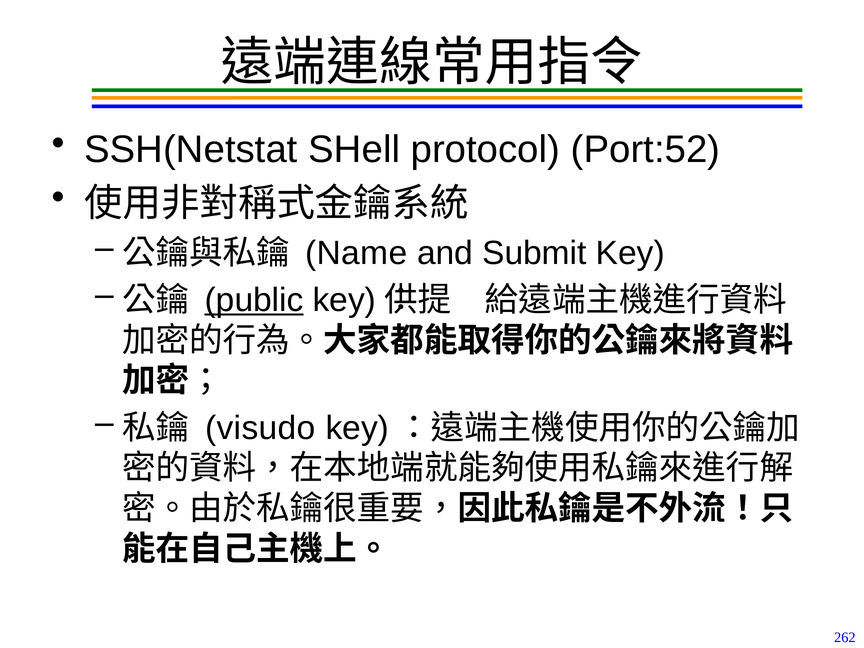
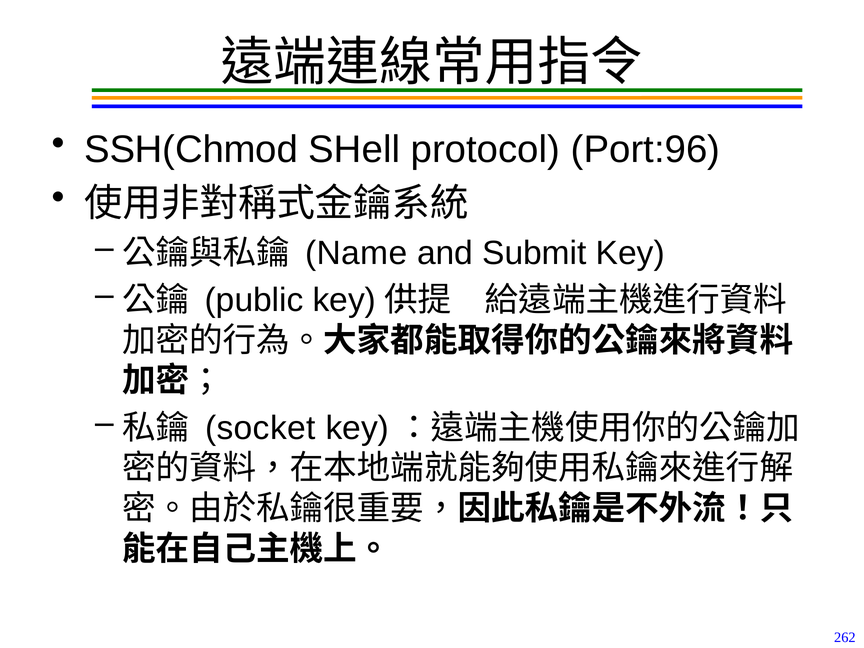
SSH(Netstat: SSH(Netstat -> SSH(Chmod (191, 150)
Port:52: Port:52 -> Port:96 (646, 150)
public underline: present -> none (254, 300)
visudo: visudo -> socket (260, 428)
